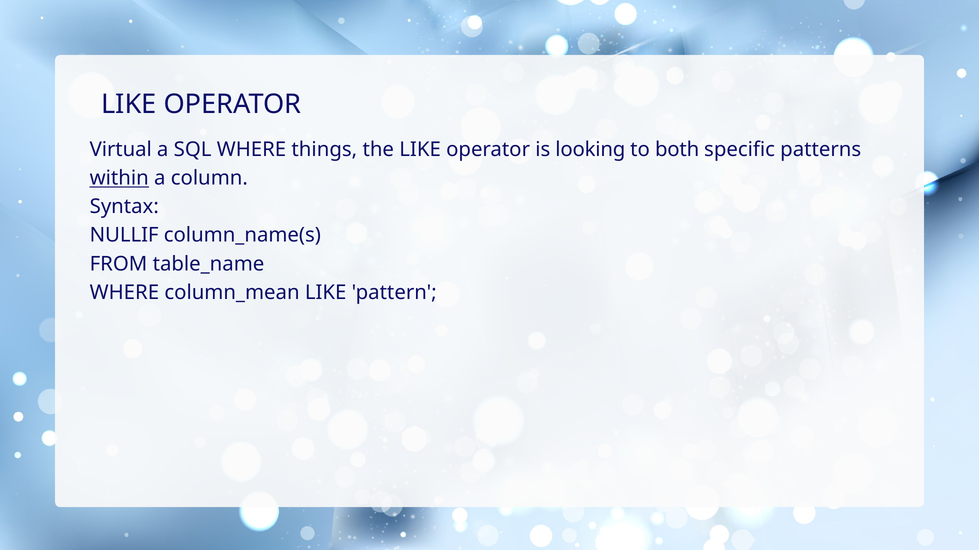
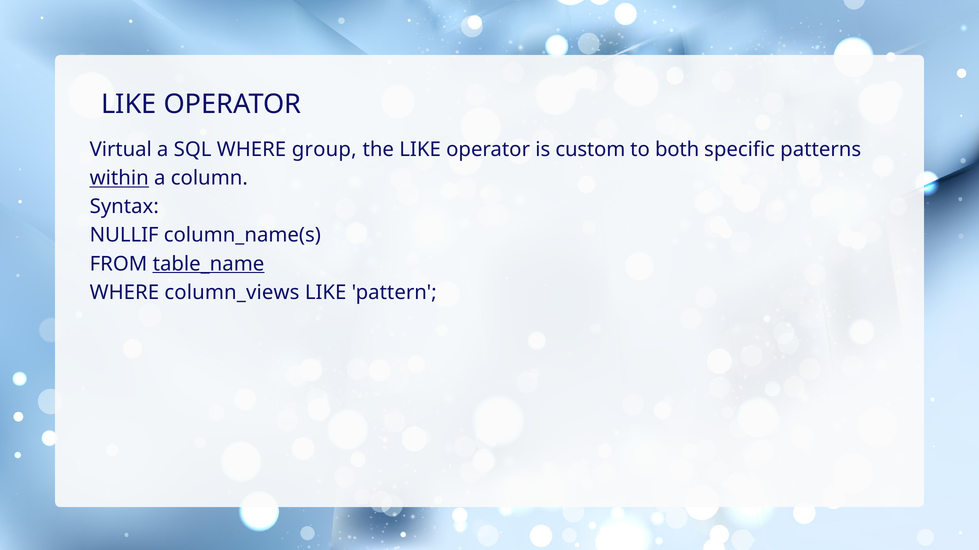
things: things -> group (324, 150)
looking: looking -> custom (590, 150)
table_name underline: none -> present (208, 264)
column_mean: column_mean -> column_views (232, 293)
